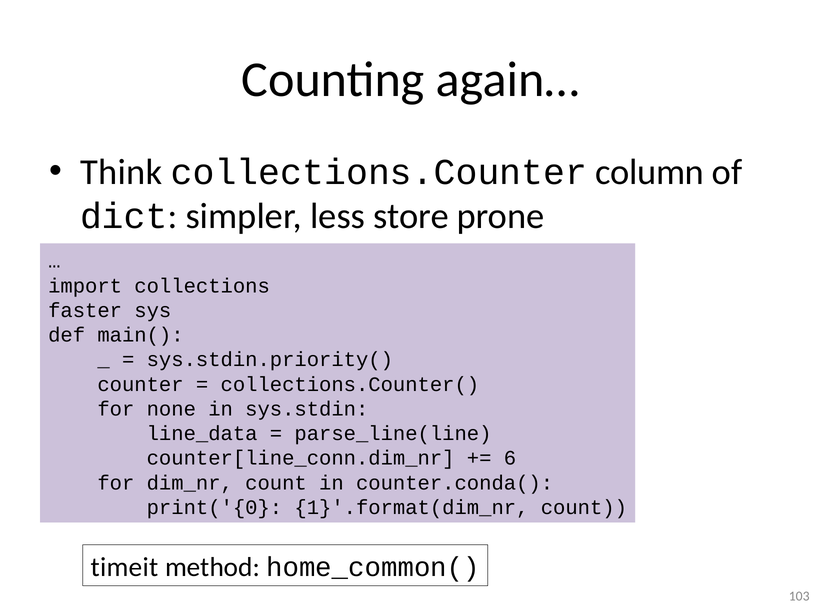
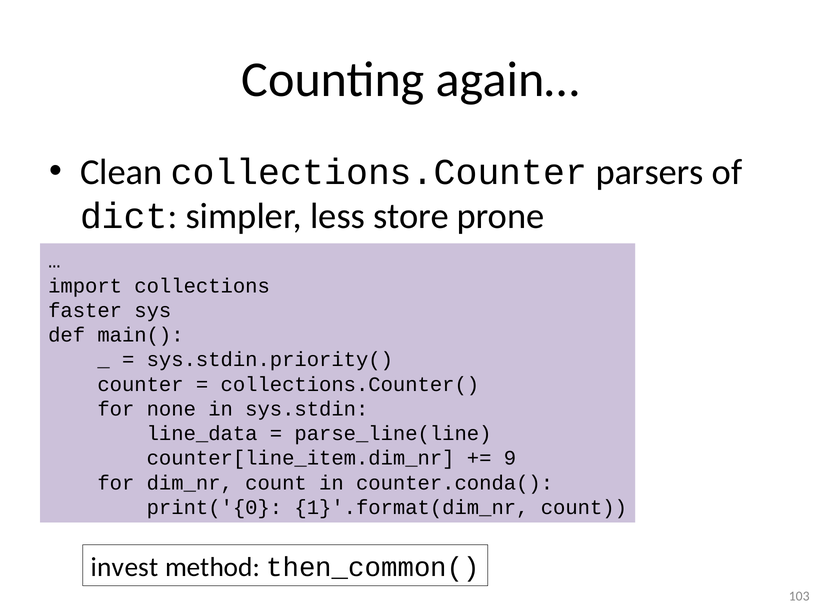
Think: Think -> Clean (121, 172)
column: column -> parsers (650, 172)
counter[line_conn.dim_nr: counter[line_conn.dim_nr -> counter[line_item.dim_nr (301, 458)
6: 6 -> 9 (510, 458)
timeit: timeit -> invest (125, 567)
home_common(: home_common( -> then_common( (373, 567)
